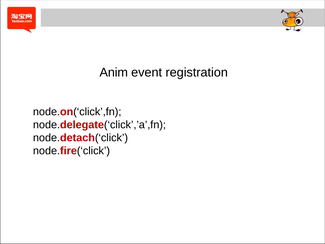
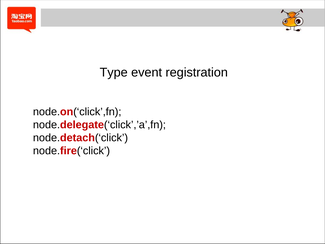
Anim: Anim -> Type (114, 72)
